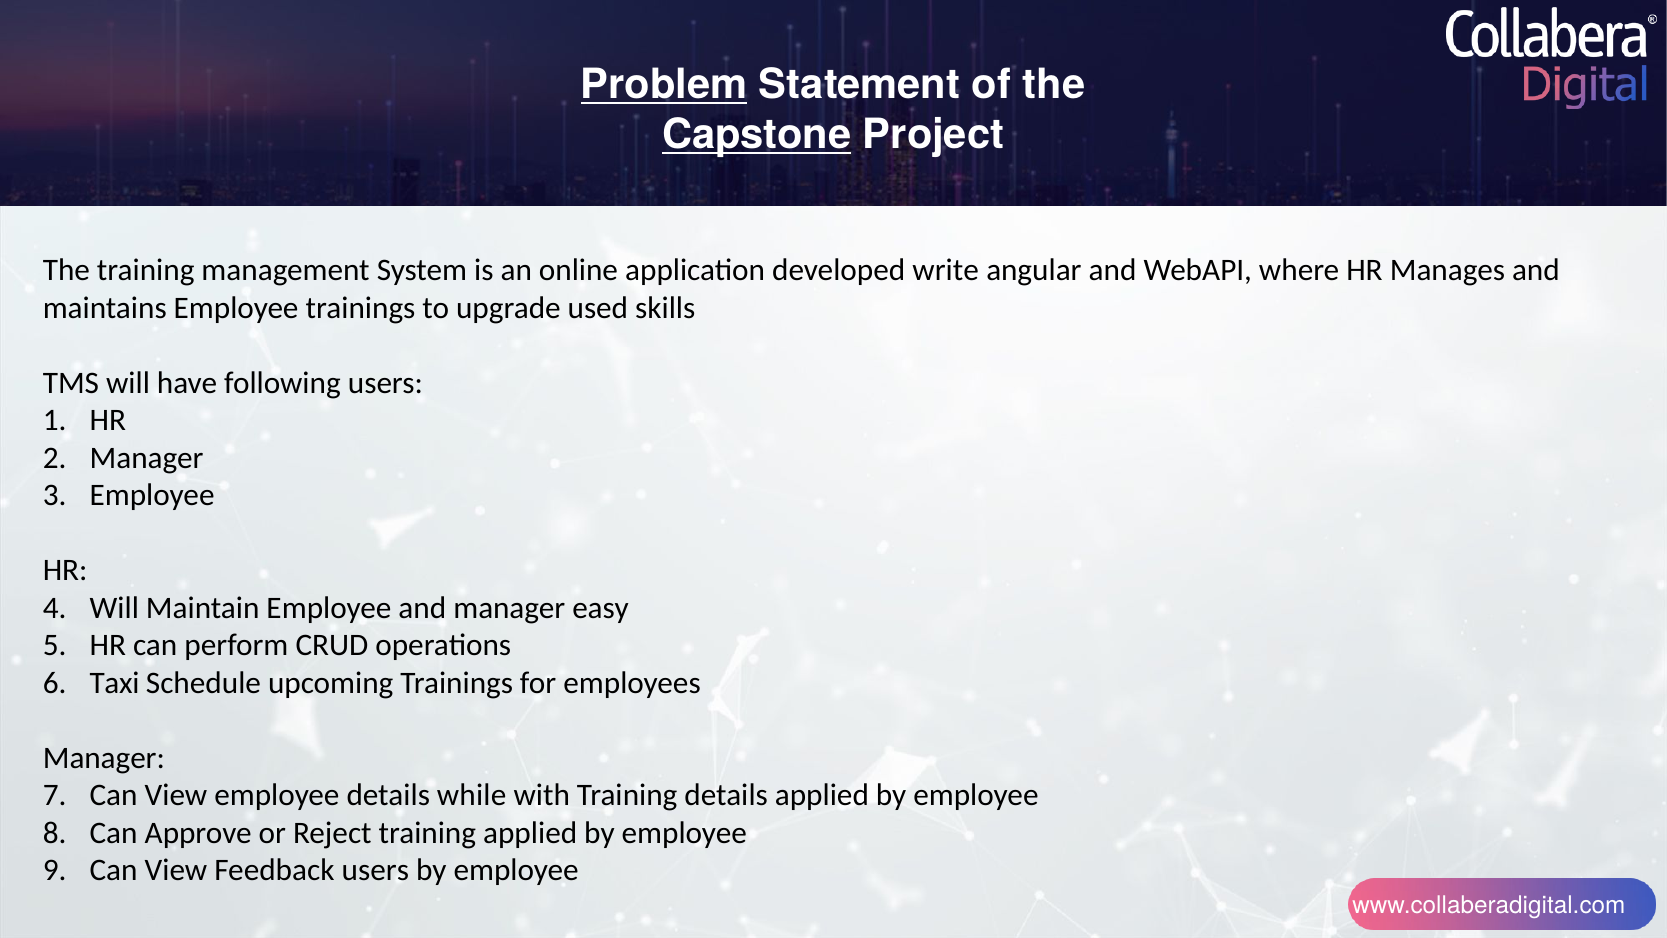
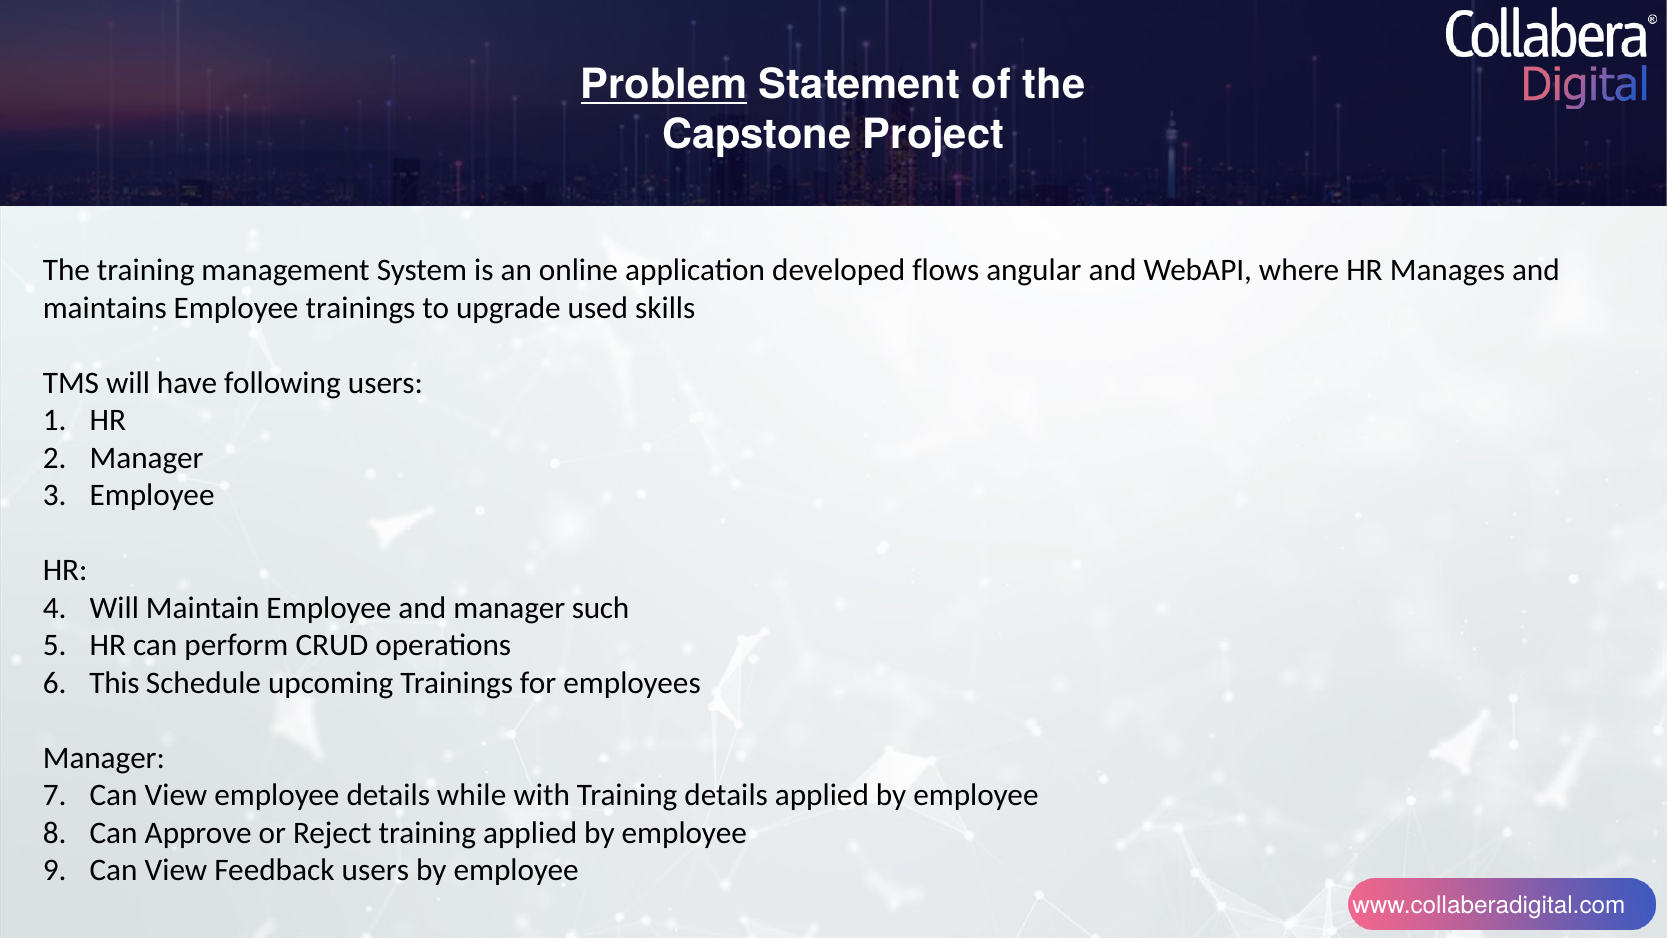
Capstone underline: present -> none (757, 135)
write: write -> flows (946, 270)
easy: easy -> such (601, 608)
Taxi: Taxi -> This (115, 683)
